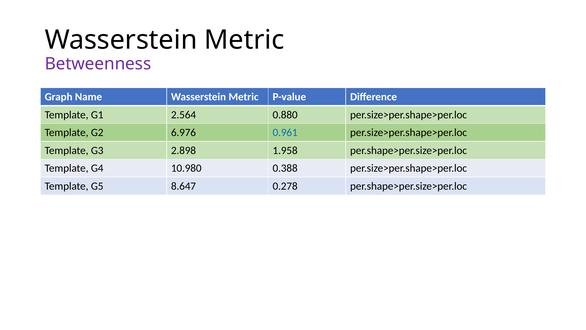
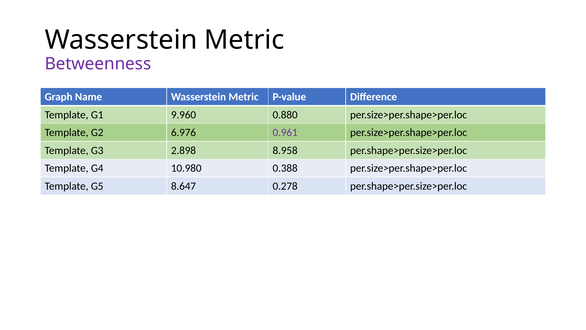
2.564: 2.564 -> 9.960 (183, 115)
0.961 colour: blue -> purple (285, 132)
1.958: 1.958 -> 8.958 (285, 150)
